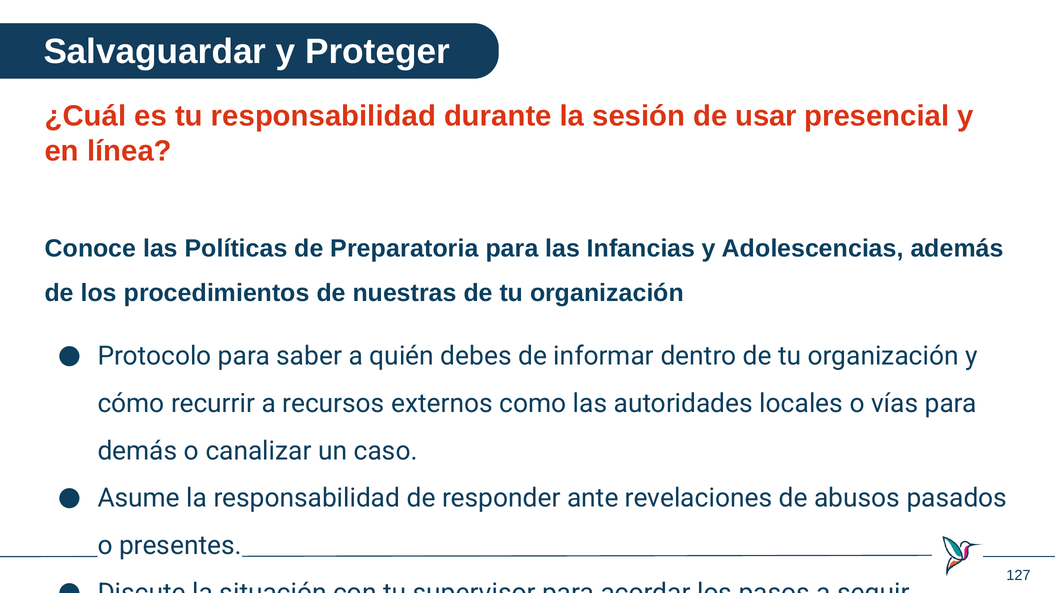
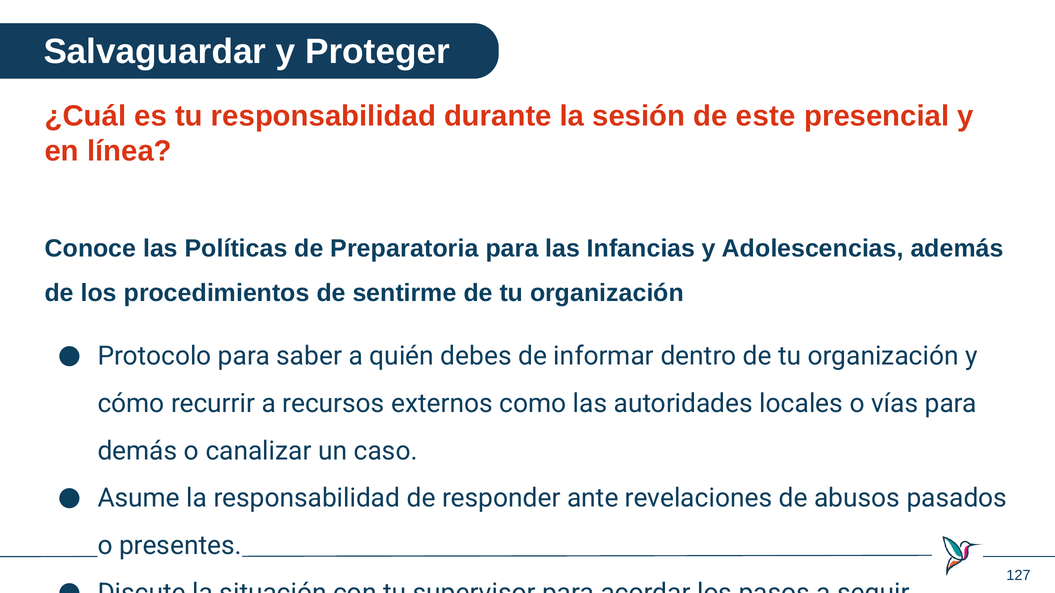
usar: usar -> este (766, 116)
nuestras: nuestras -> sentirme (405, 293)
